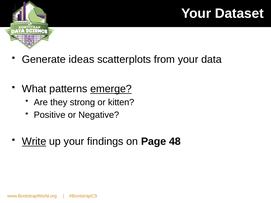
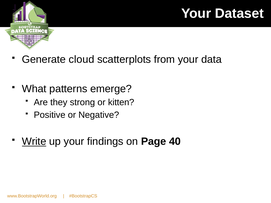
ideas: ideas -> cloud (81, 59)
emerge underline: present -> none (111, 89)
48: 48 -> 40 (175, 142)
